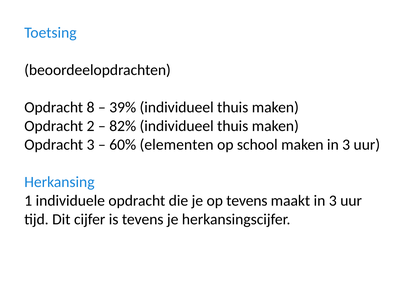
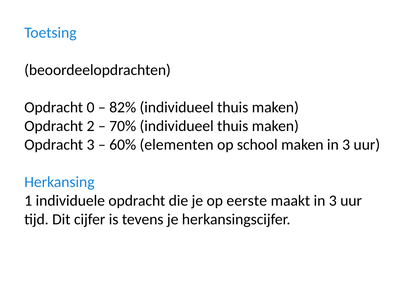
8: 8 -> 0 (91, 107)
39%: 39% -> 82% (123, 107)
82%: 82% -> 70% (123, 126)
op tevens: tevens -> eerste (247, 201)
